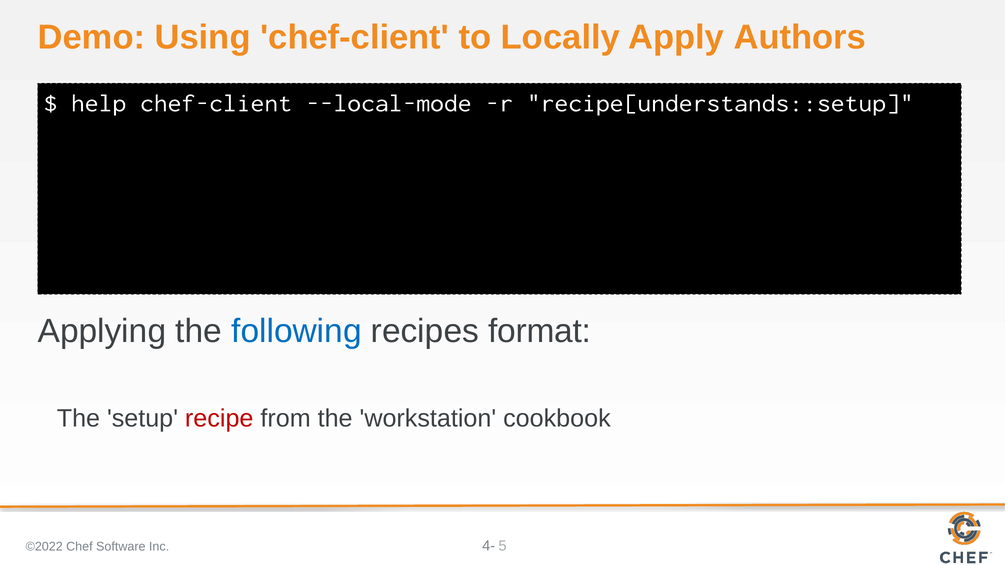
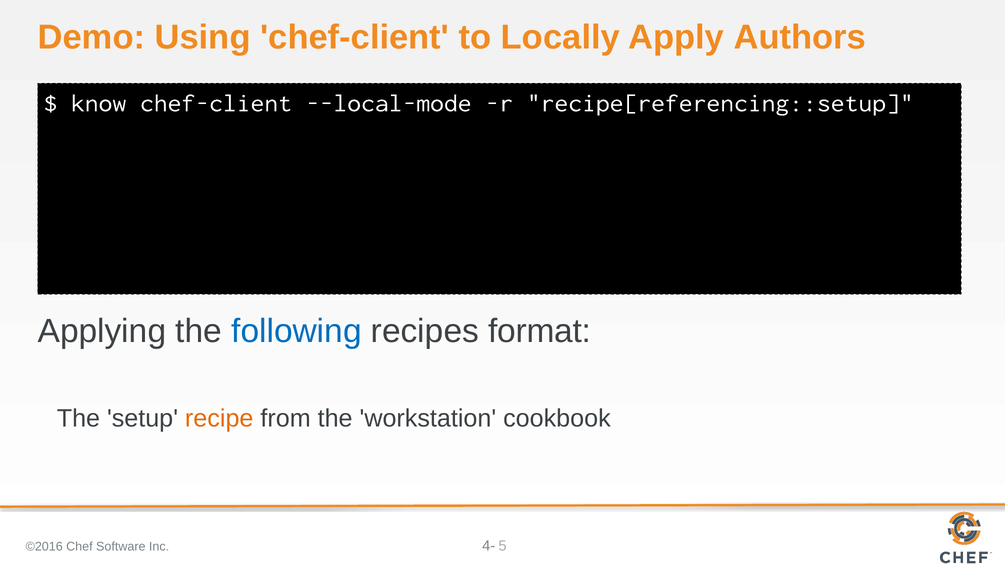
help: help -> know (99, 103)
recipe[understands::setup: recipe[understands::setup -> recipe[referencing::setup (720, 103)
recipe colour: red -> orange (219, 419)
©2022: ©2022 -> ©2016 (44, 547)
